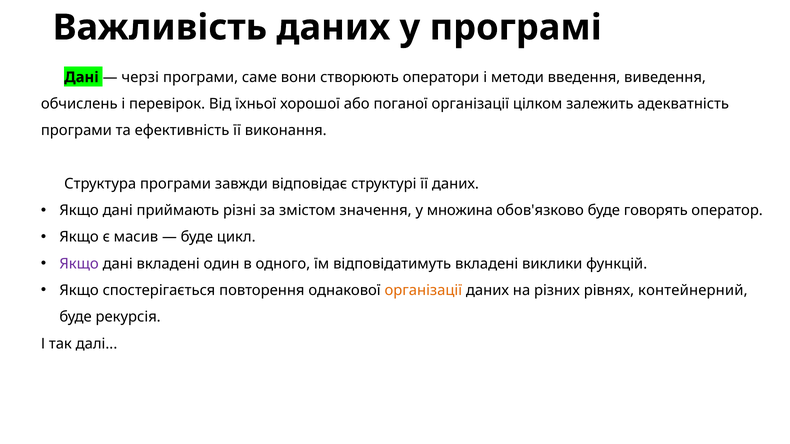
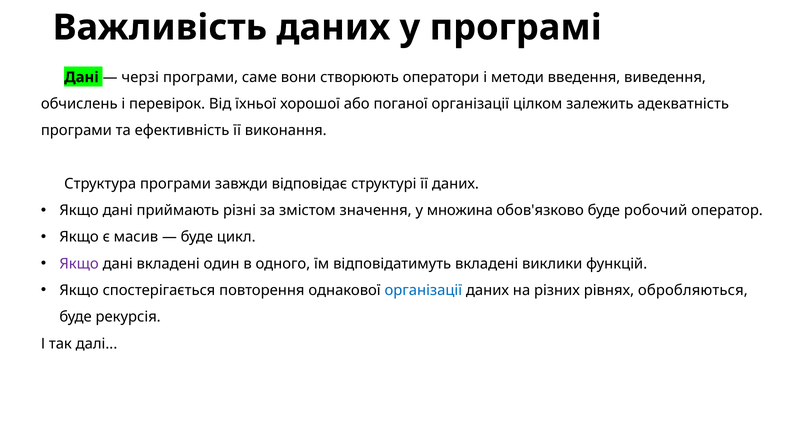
говорять: говорять -> робочий (656, 211)
організації colour: orange -> blue (423, 291)
контейнерний: контейнерний -> обробляються (693, 291)
